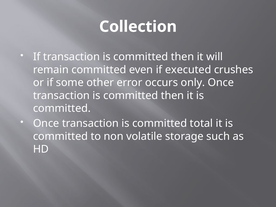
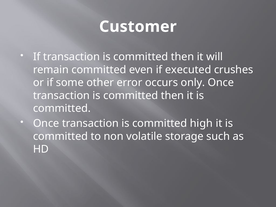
Collection: Collection -> Customer (138, 27)
total: total -> high (201, 123)
